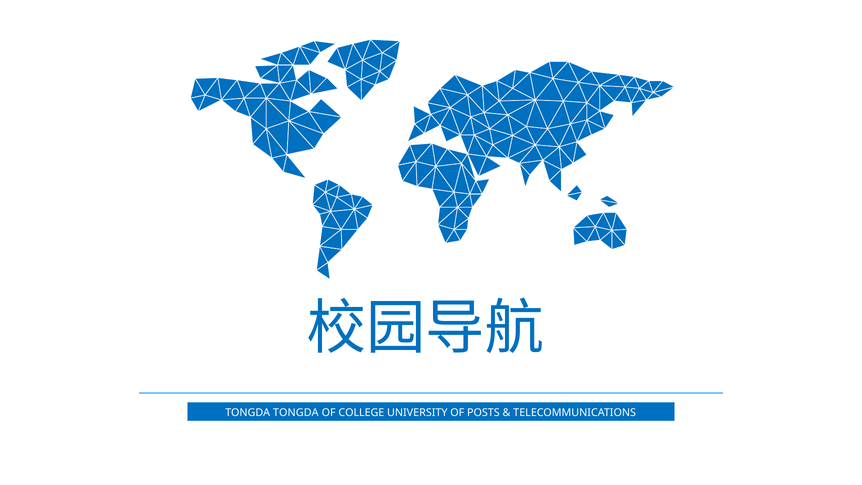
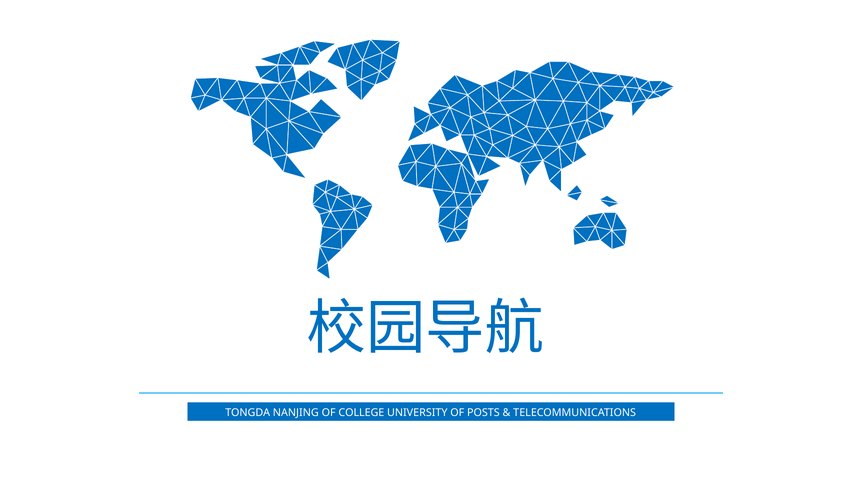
TONGDA TONGDA: TONGDA -> NANJING (296, 413)
